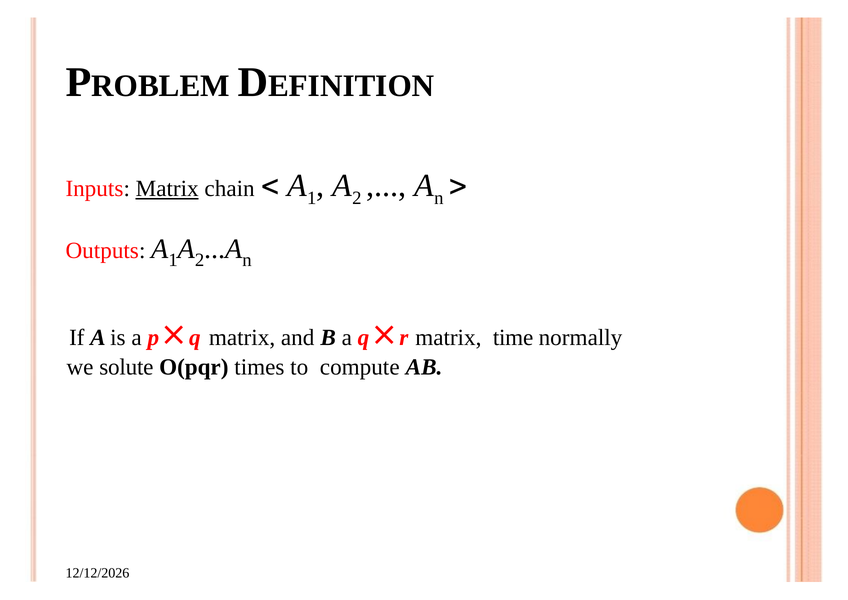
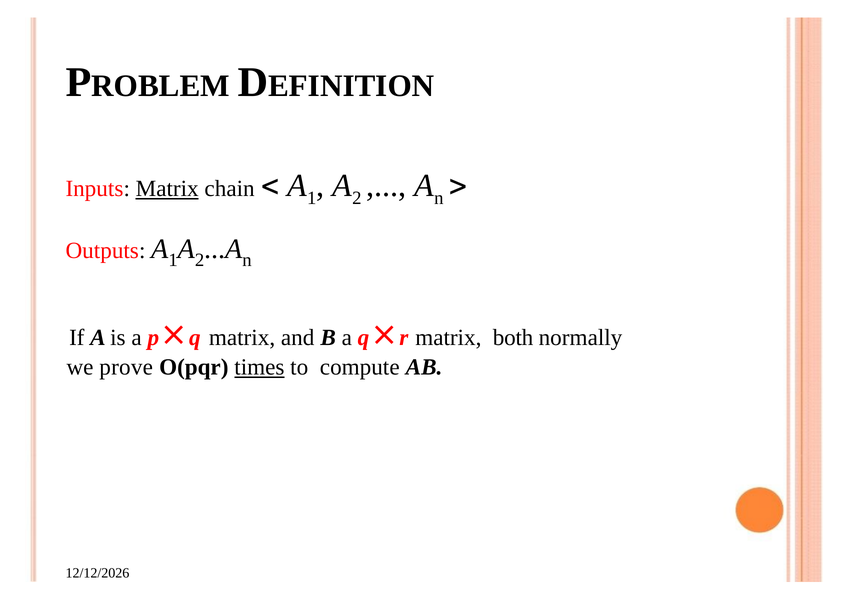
time: time -> both (513, 337)
solute: solute -> prove (126, 367)
times underline: none -> present (259, 367)
